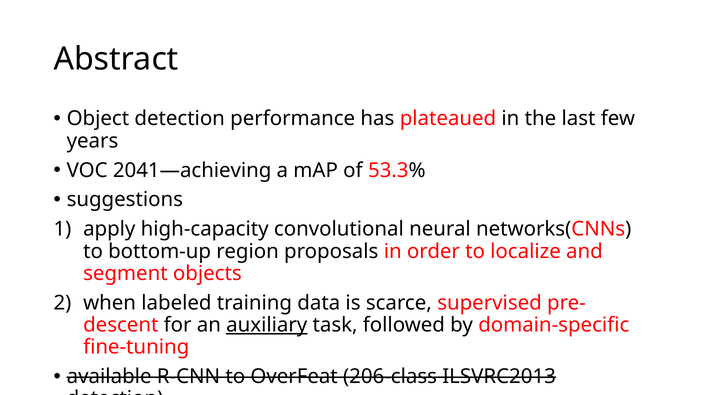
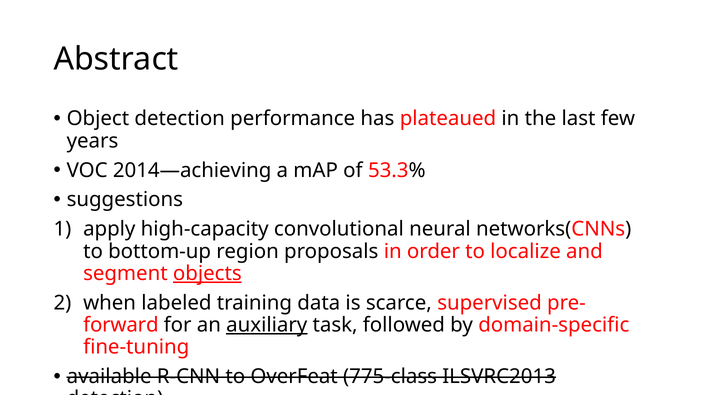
2041—achieving: 2041—achieving -> 2014—achieving (192, 170)
objects underline: none -> present (207, 273)
descent: descent -> forward (121, 325)
206-class: 206-class -> 775-class (390, 376)
